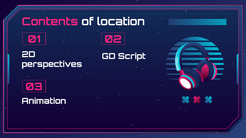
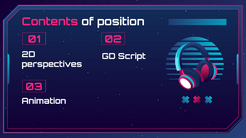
location: location -> position (121, 22)
